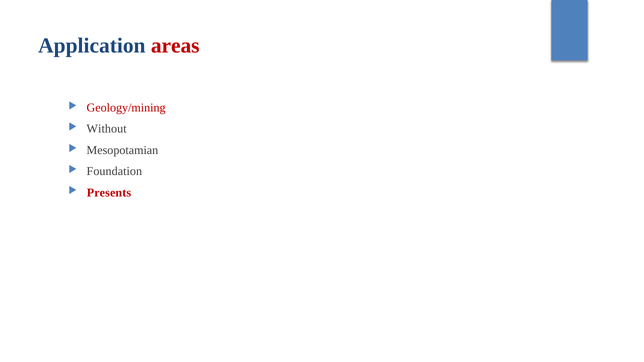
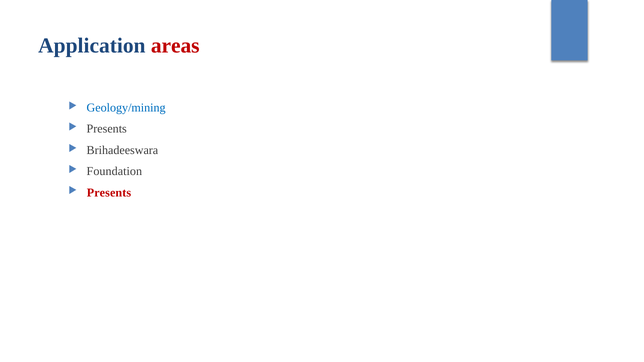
Geology/mining colour: red -> blue (126, 108)
Without: Without -> Presents (107, 129)
Mesopotamian: Mesopotamian -> Brihadeeswara (122, 150)
